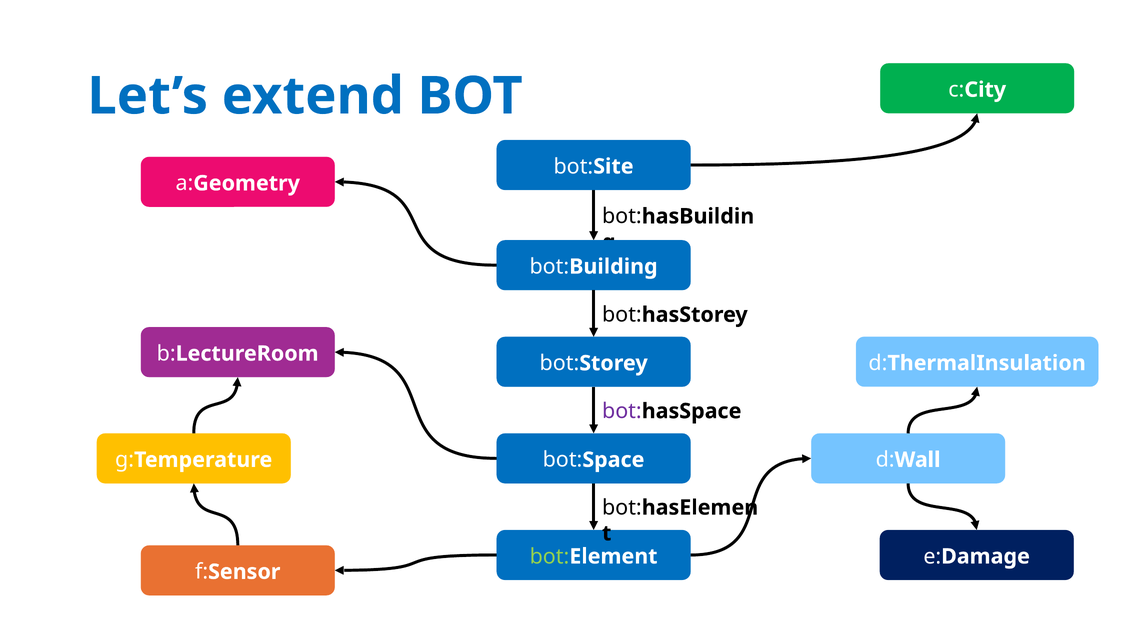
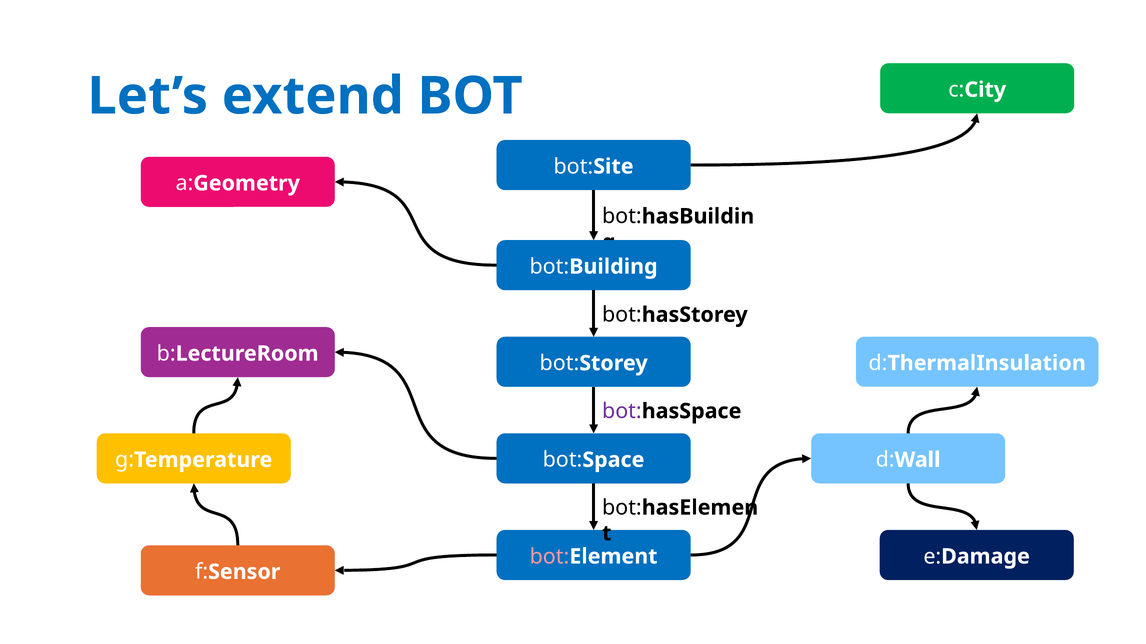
bot colour: light green -> pink (549, 557)
